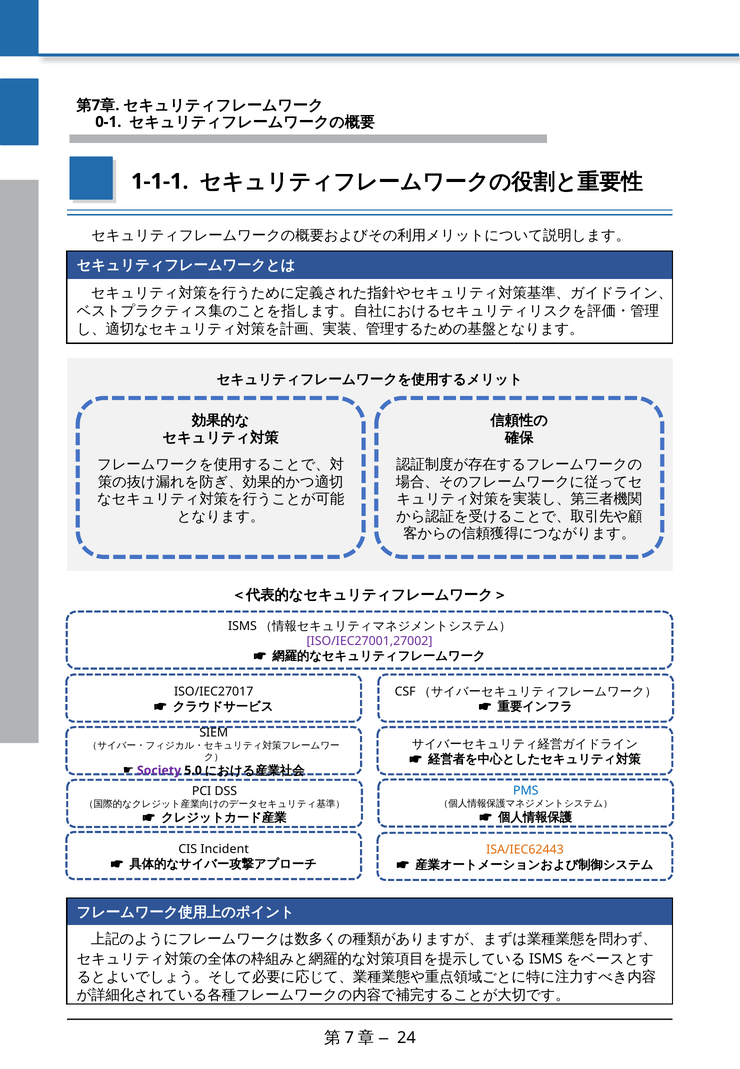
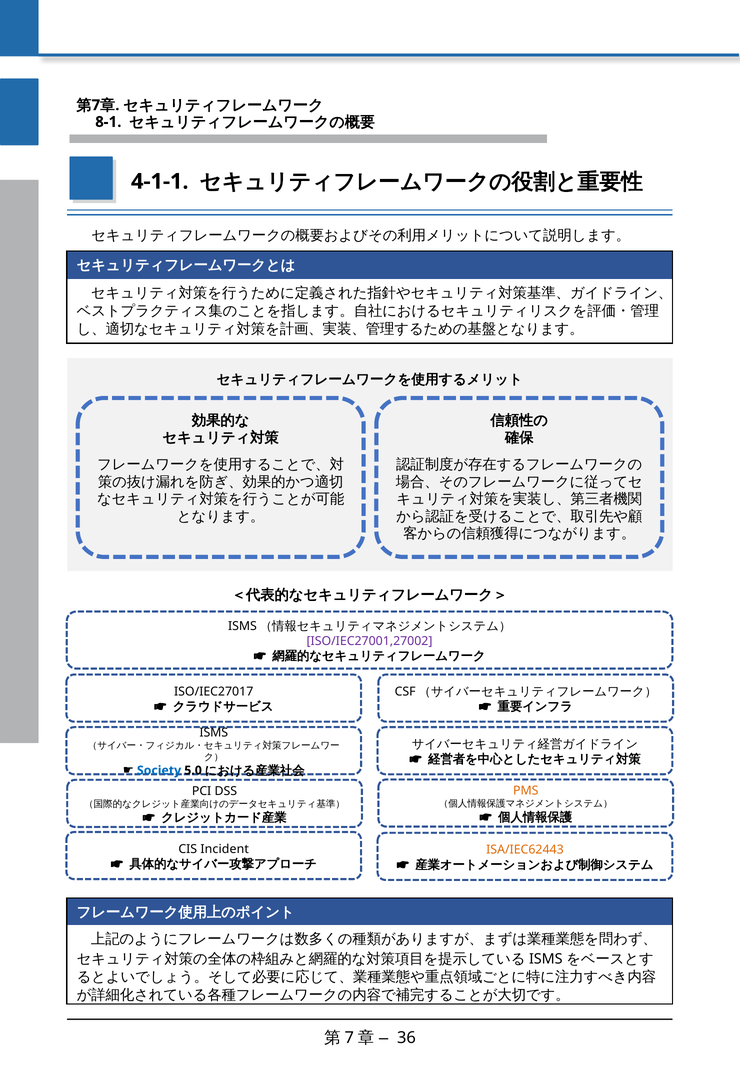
0-1: 0-1 -> 8-1 (108, 122)
1-1-1: 1-1-1 -> 4-1-1 (160, 181)
SIEM: SIEM -> ISMS (214, 733)
Society colour: purple -> blue (159, 770)
PMS colour: blue -> orange (526, 791)
24: 24 -> 36 (406, 1038)
